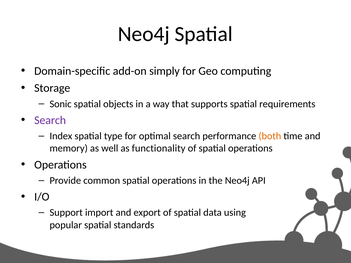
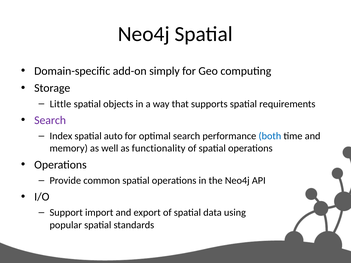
Sonic: Sonic -> Little (60, 104)
type: type -> auto (113, 136)
both colour: orange -> blue (270, 136)
